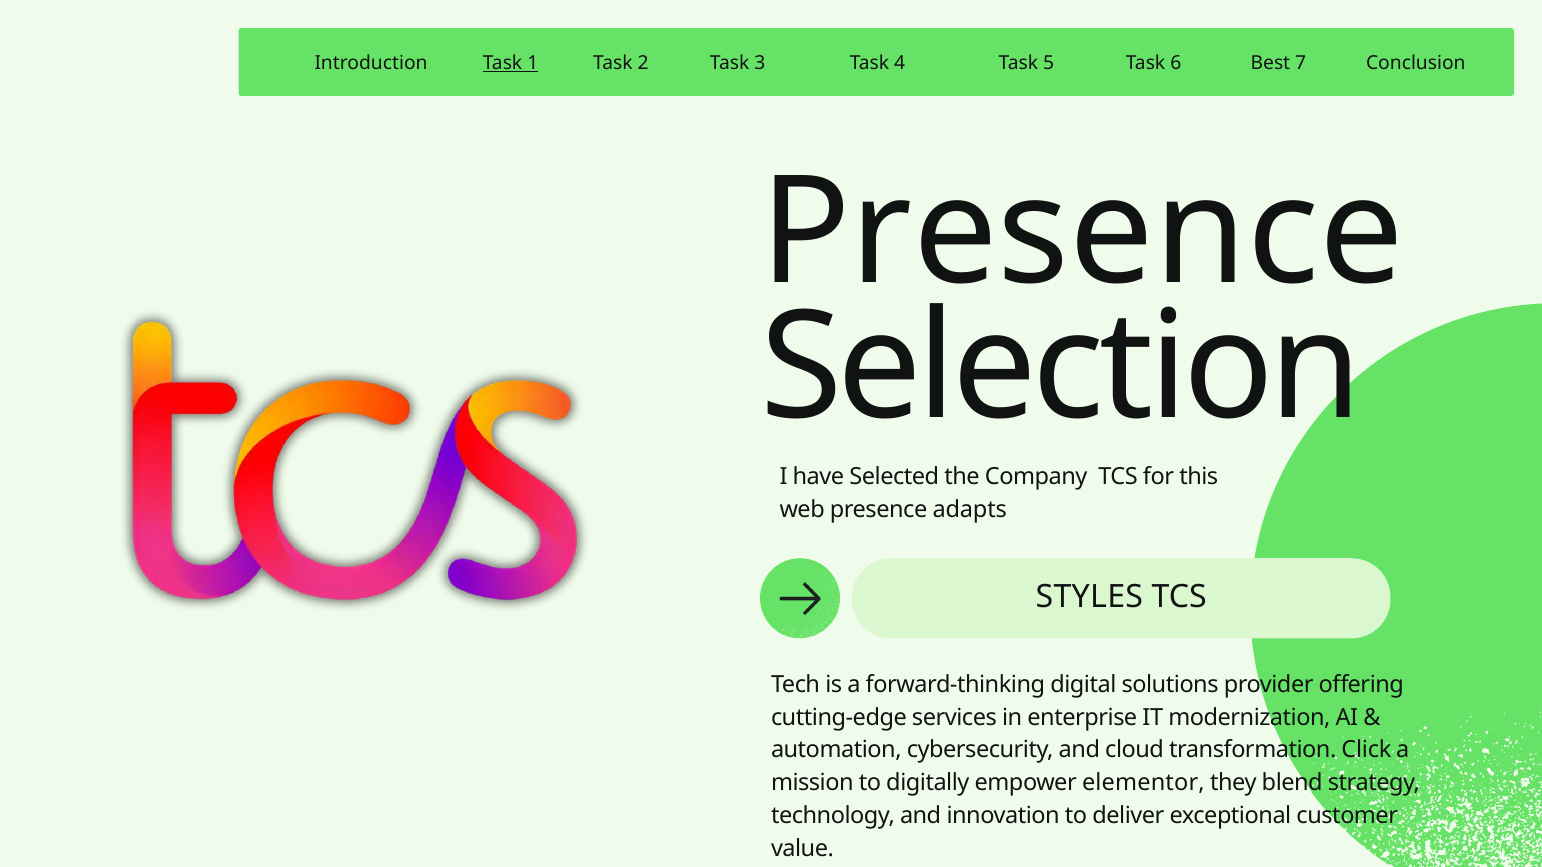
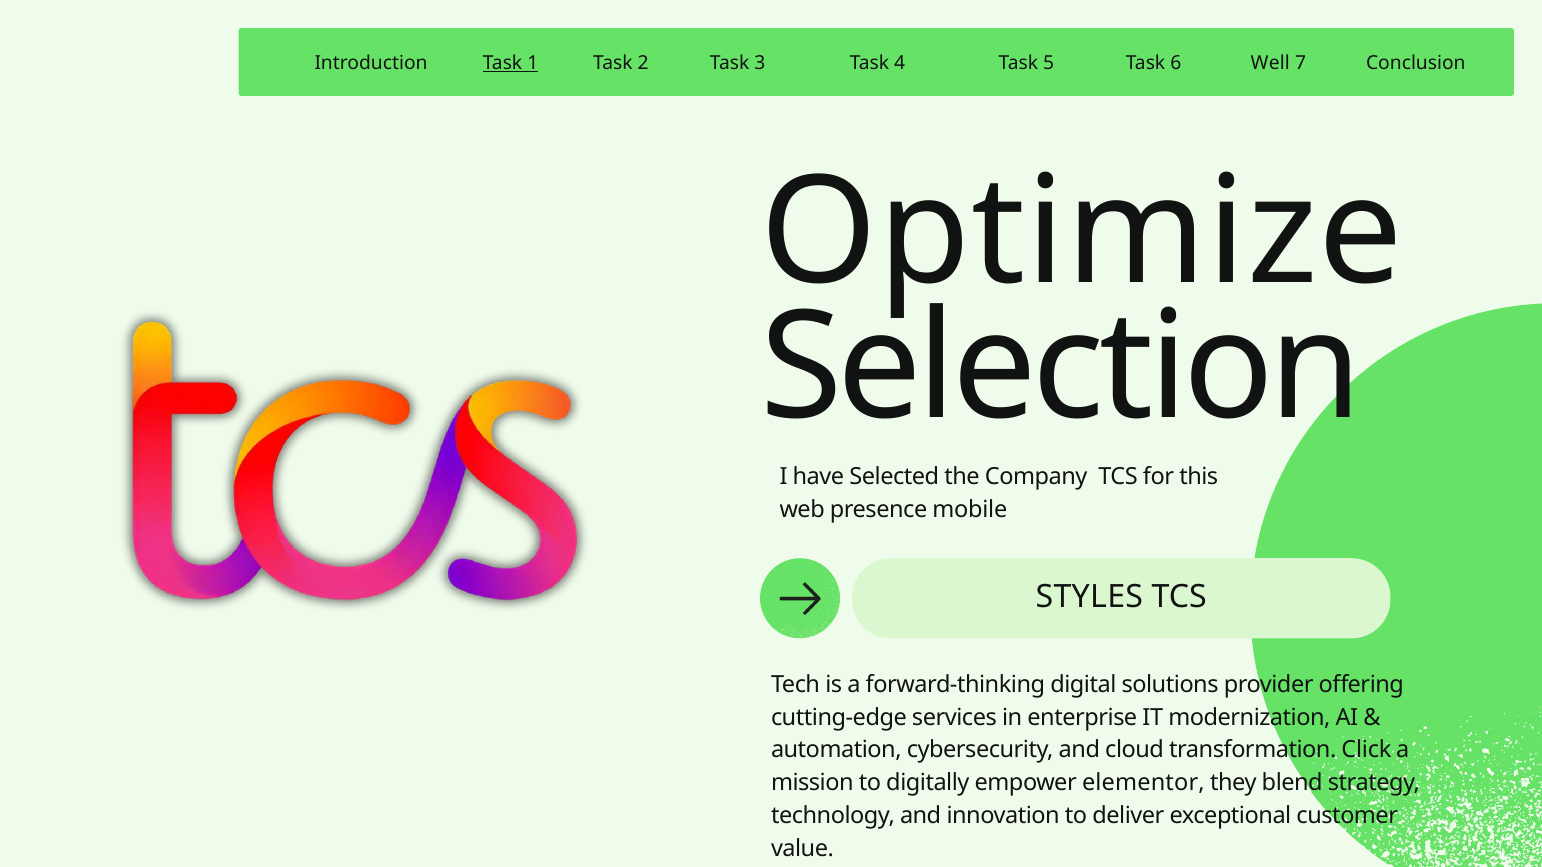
Best: Best -> Well (1270, 63)
Presence: Presence -> Optimize (1082, 234)
adapts: adapts -> mobile (970, 510)
